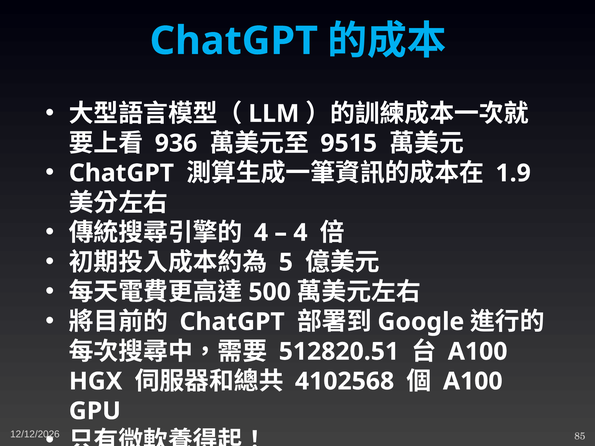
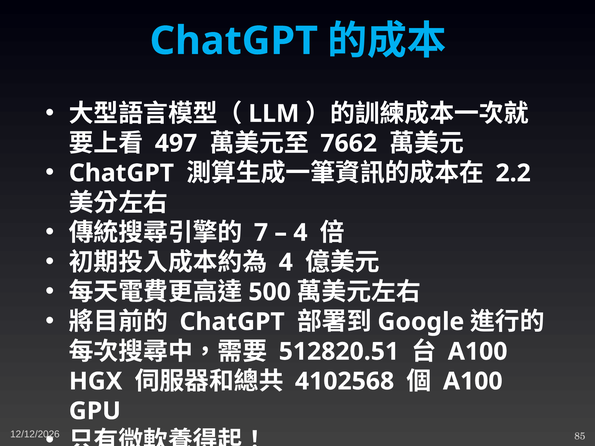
936: 936 -> 497 (176, 143)
9515: 9515 -> 7662 (349, 143)
1.9: 1.9 -> 2.2 (513, 173)
4: 4 -> 7 (261, 233)
5: 5 -> 4 (286, 262)
